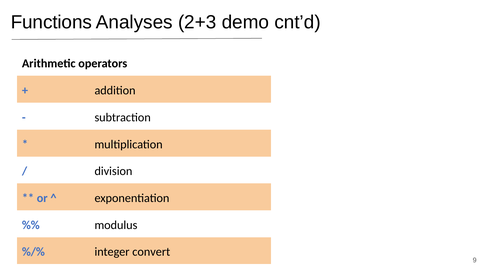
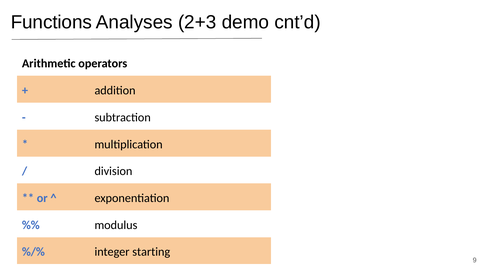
convert: convert -> starting (151, 252)
